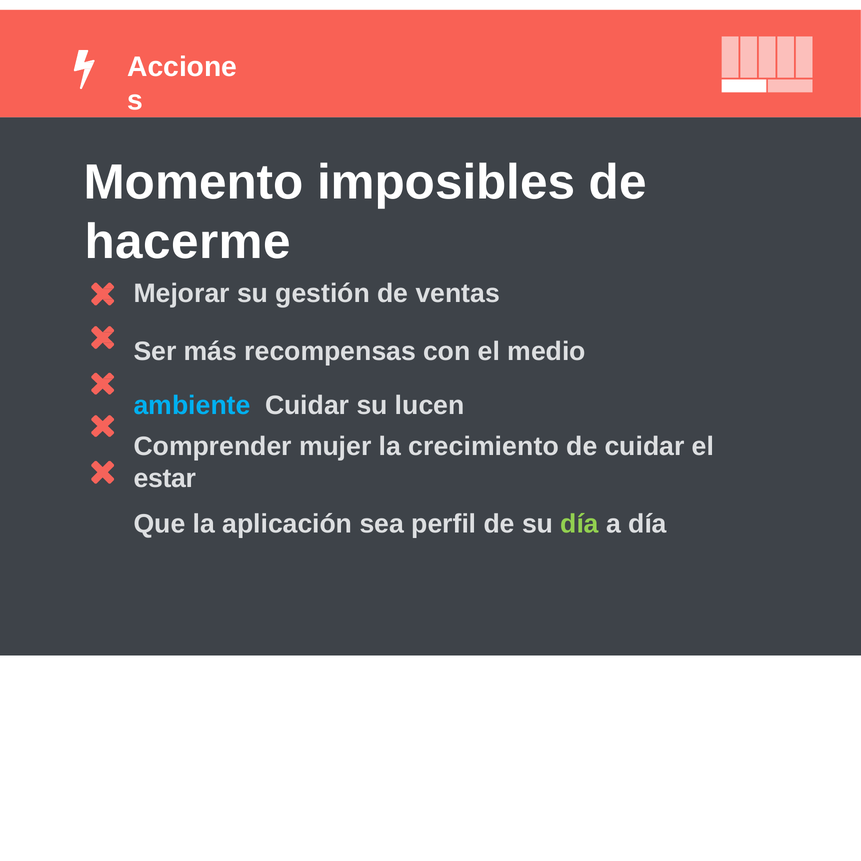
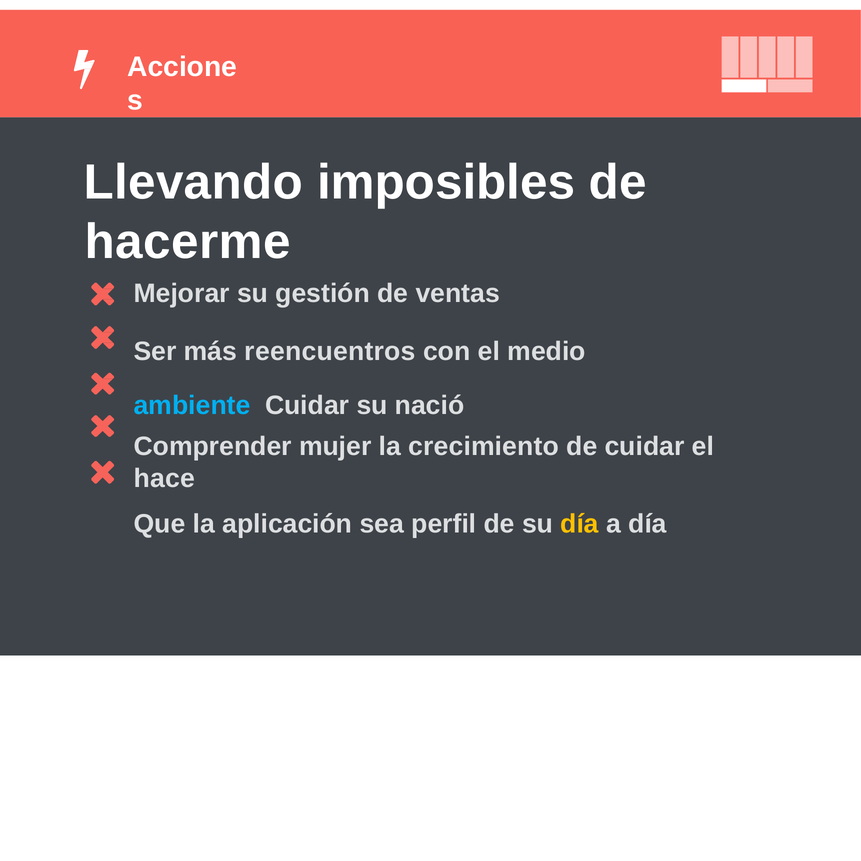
Momento: Momento -> Llevando (193, 183)
recompensas: recompensas -> reencuentros (330, 351)
lucen: lucen -> nació (430, 406)
estar: estar -> hace (165, 479)
día colour: light green -> yellow (580, 524)
